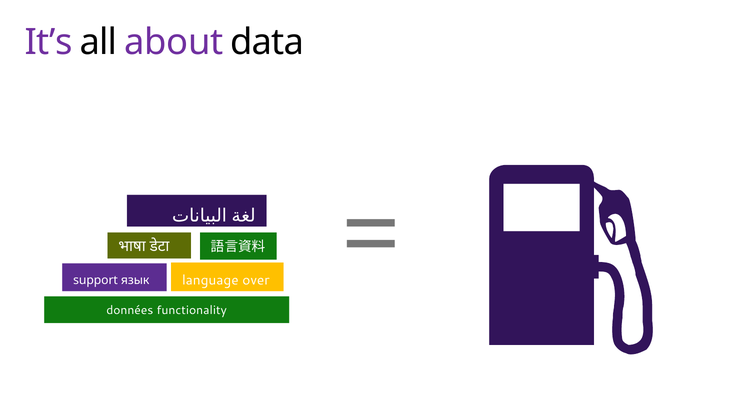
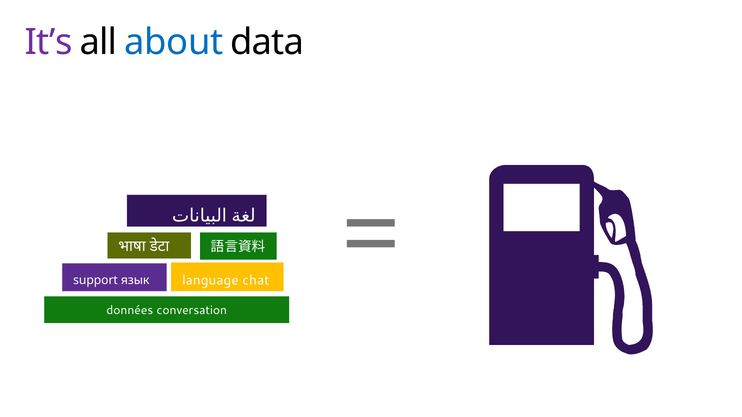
about colour: purple -> blue (174, 42)
over: over -> chat (256, 281)
functionality: functionality -> conversation (192, 311)
